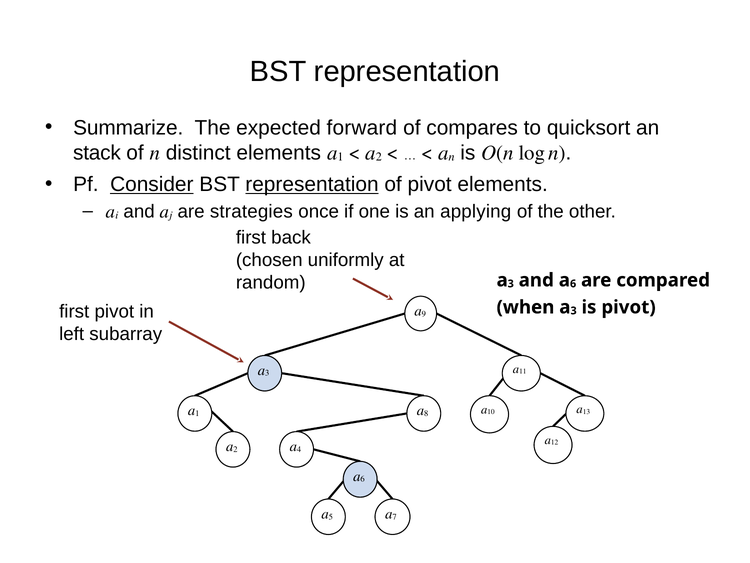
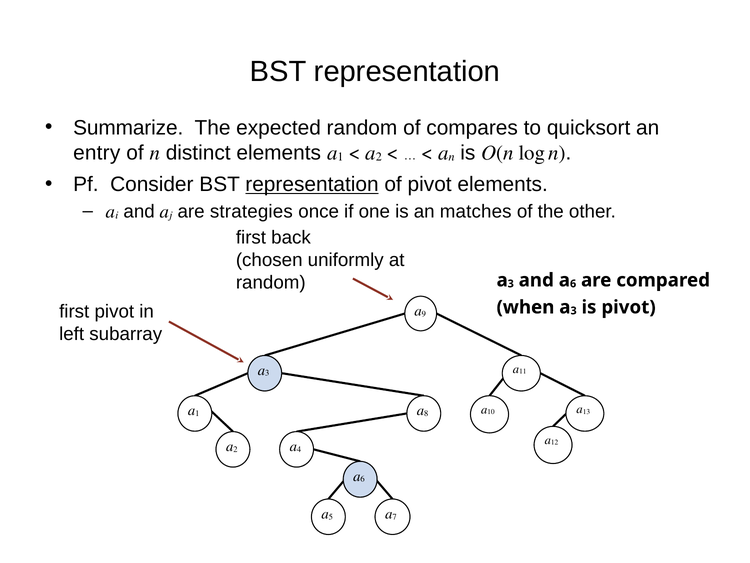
expected forward: forward -> random (362, 128)
stack: stack -> entry (97, 153)
Consider underline: present -> none (152, 184)
applying: applying -> matches (476, 212)
